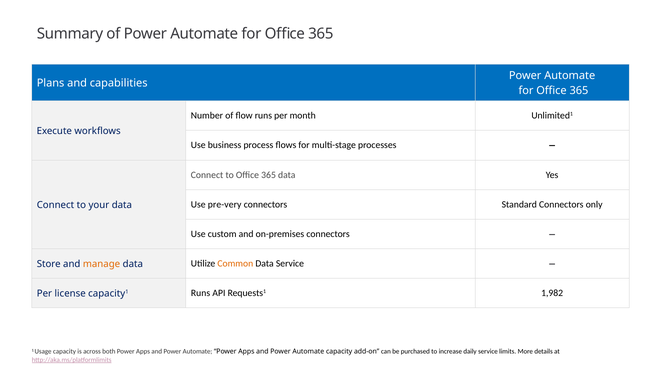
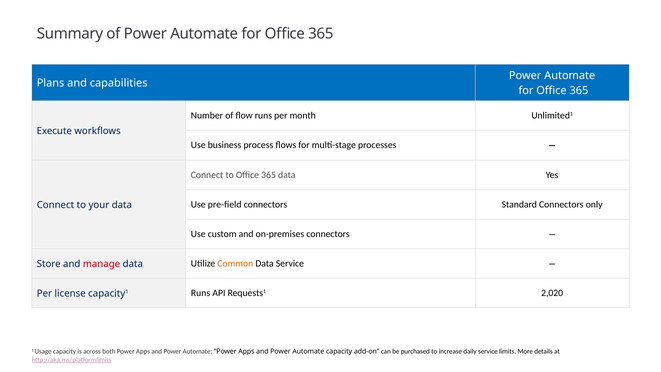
pre-very: pre-very -> pre-field (225, 204)
manage colour: orange -> red (102, 264)
1,982: 1,982 -> 2,020 (552, 293)
